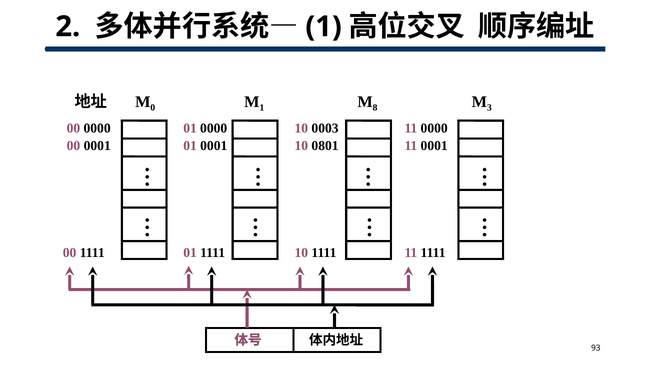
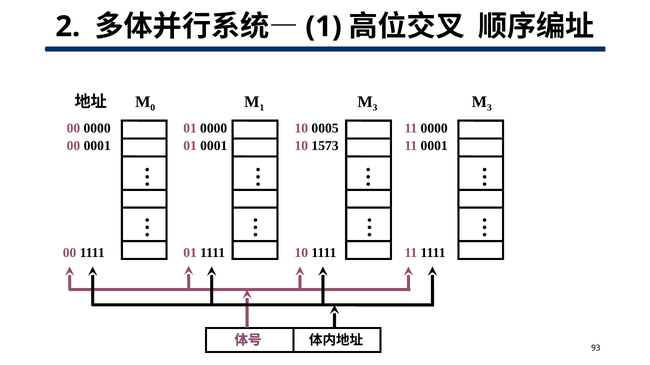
8: 8 -> 3 (375, 108)
0003: 0003 -> 0005 (325, 128)
0801: 0801 -> 1573 (325, 146)
